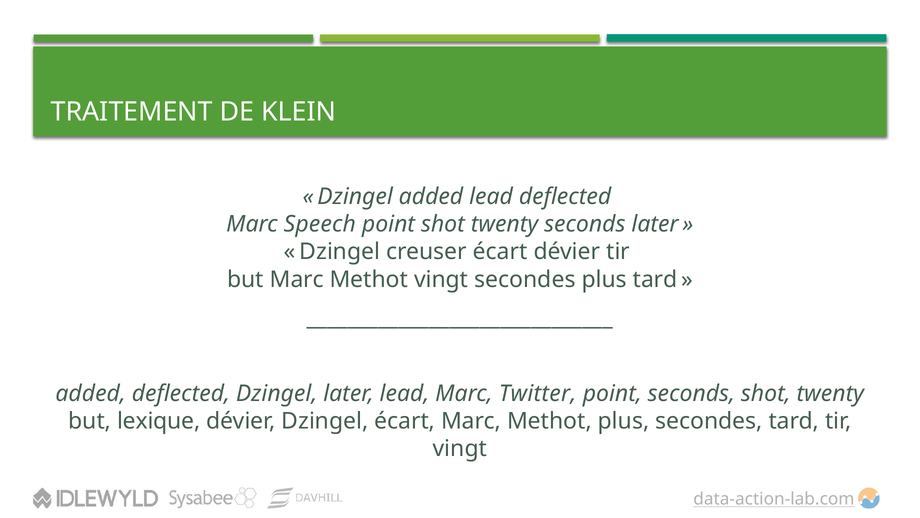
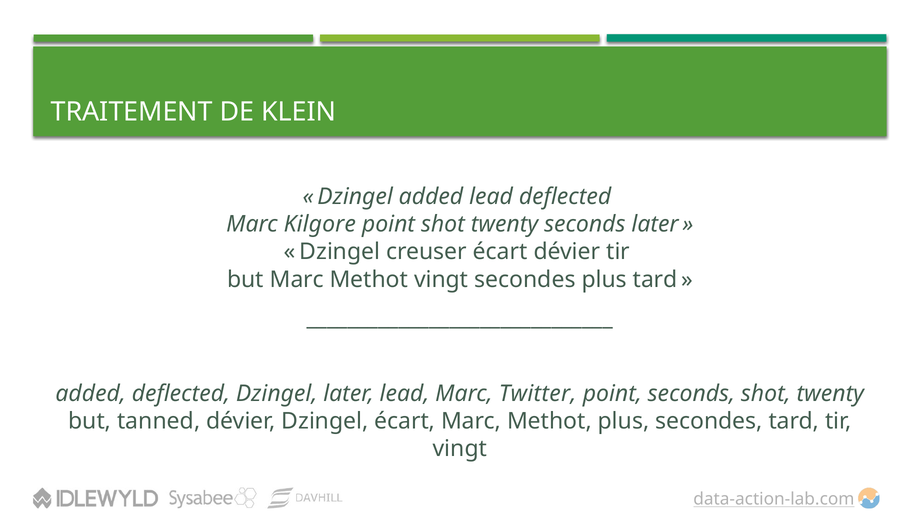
Speech: Speech -> Kilgore (320, 224)
lexique: lexique -> tanned (159, 421)
